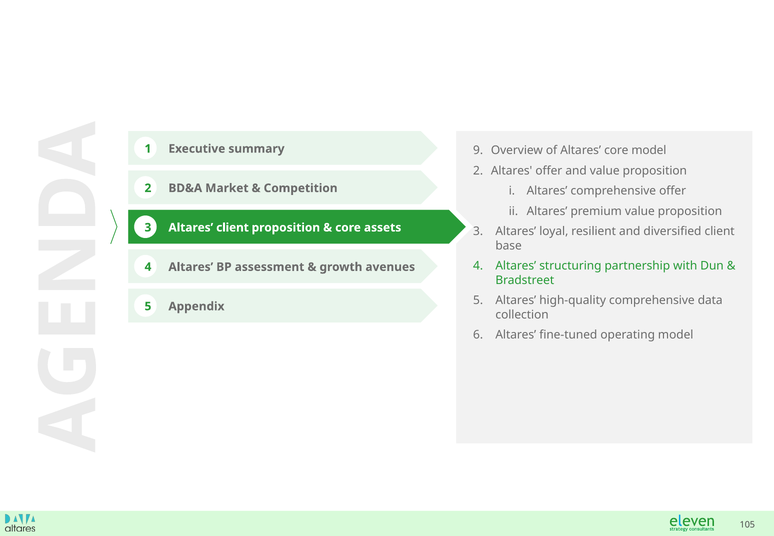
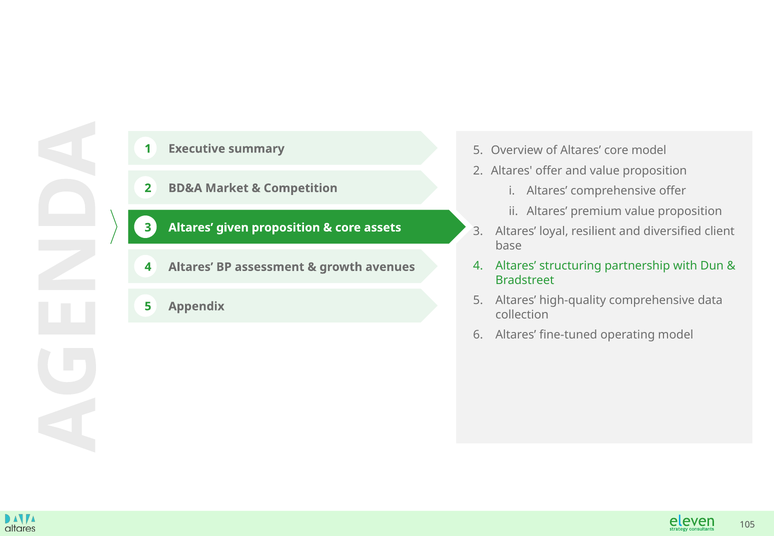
9: 9 -> 5 (478, 150)
Altares client: client -> given (232, 228)
